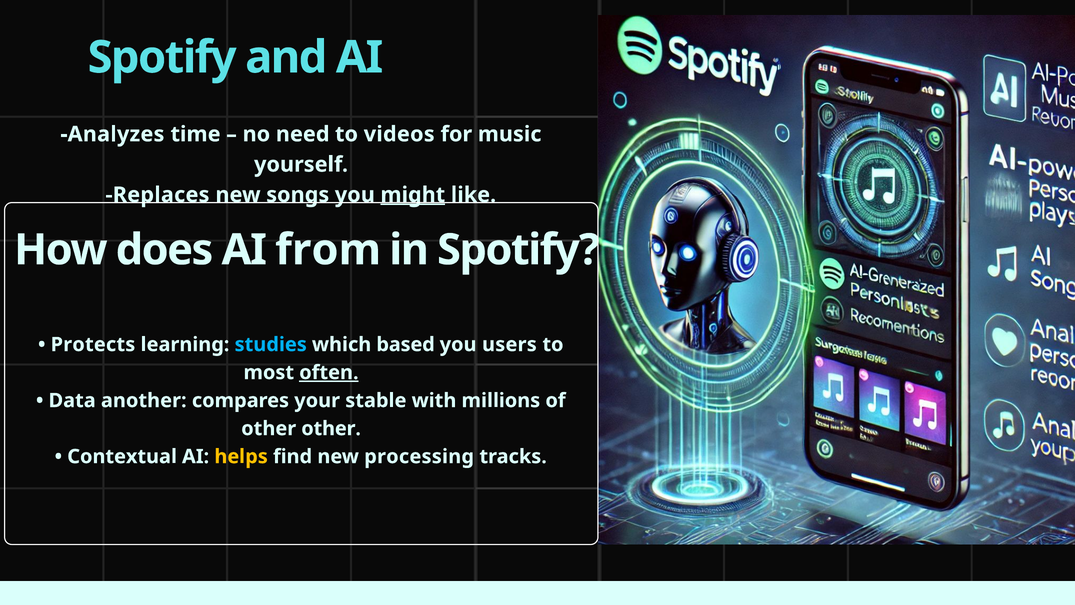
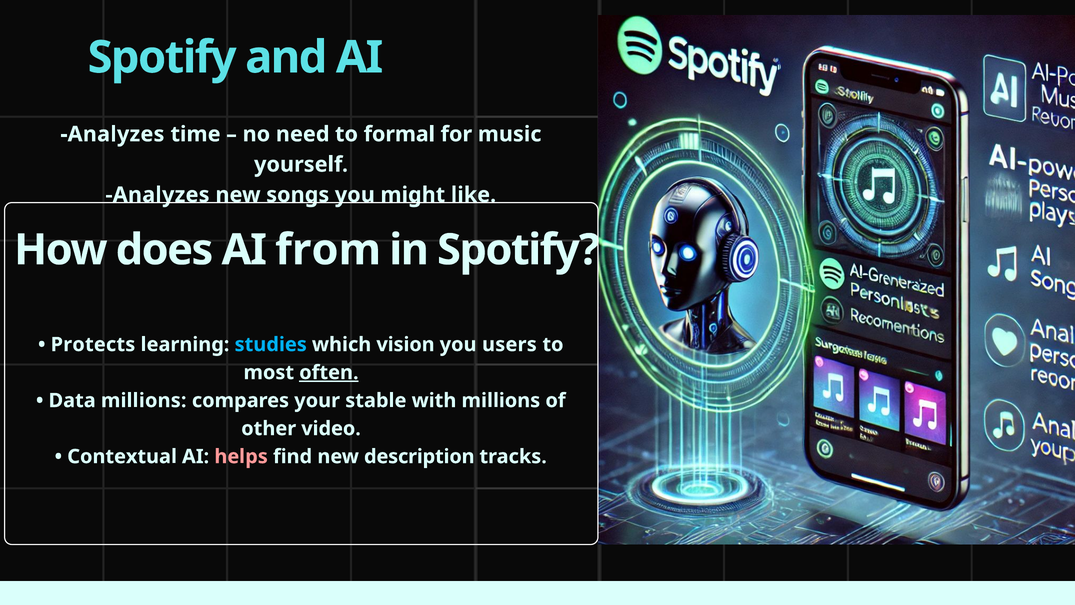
videos: videos -> formal (399, 134)
Replaces: Replaces -> Analyzes (158, 195)
might underline: present -> none (413, 195)
based: based -> vision (406, 344)
Data another: another -> millions (144, 400)
other other: other -> video (331, 428)
helps colour: yellow -> pink (241, 456)
processing: processing -> description (419, 456)
